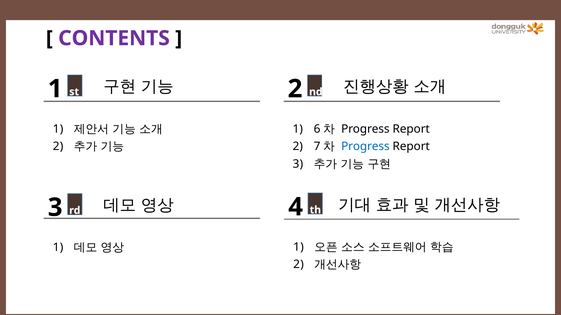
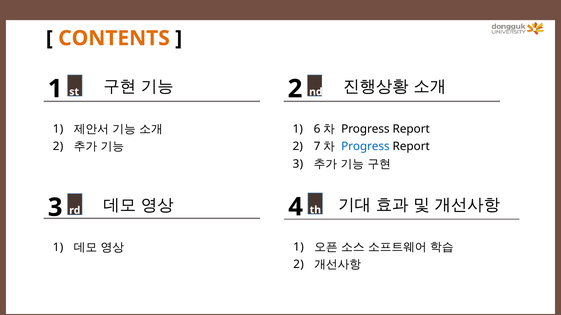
CONTENTS colour: purple -> orange (114, 38)
